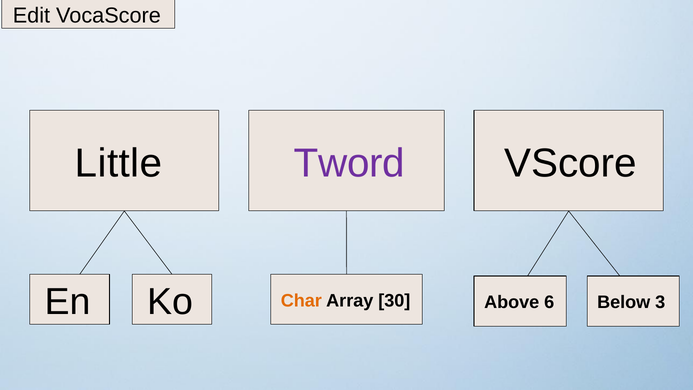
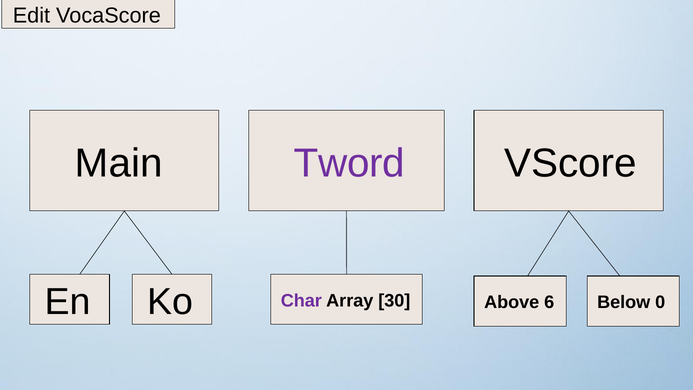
Little: Little -> Main (119, 163)
Char colour: orange -> purple (301, 301)
3: 3 -> 0 (660, 302)
